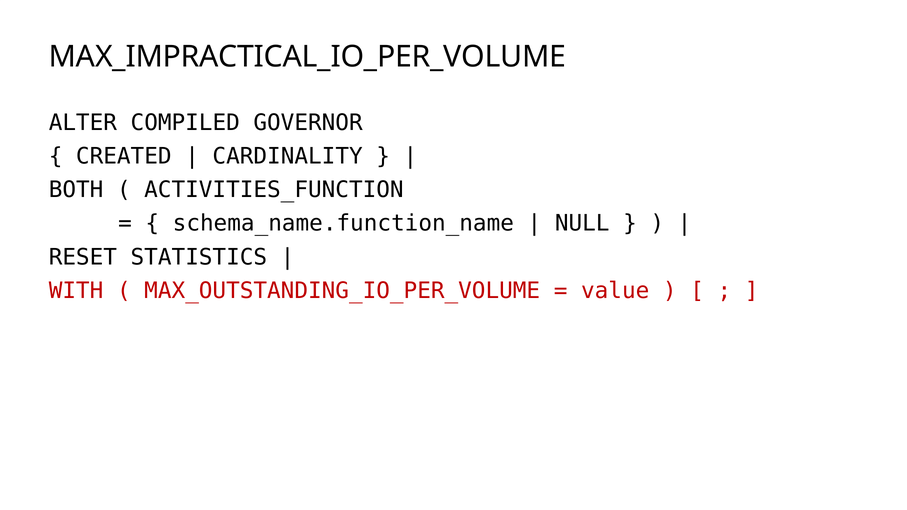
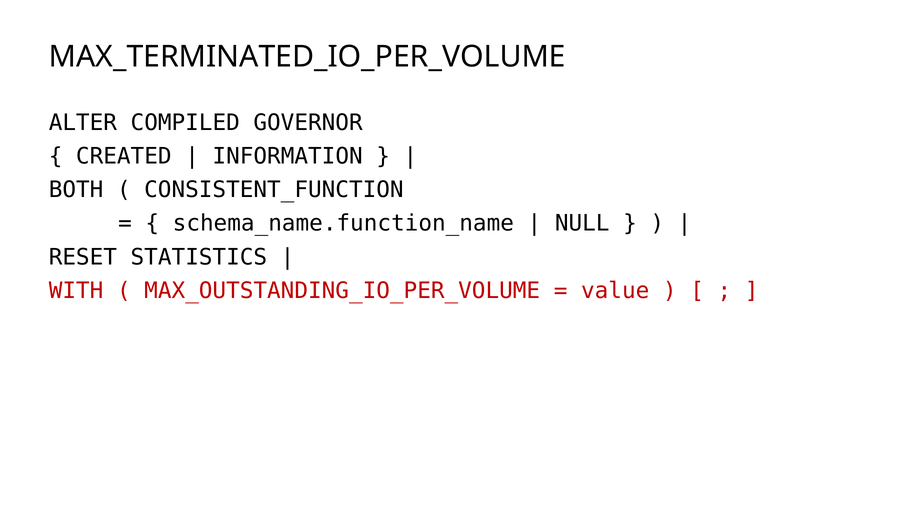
MAX_IMPRACTICAL_IO_PER_VOLUME: MAX_IMPRACTICAL_IO_PER_VOLUME -> MAX_TERMINATED_IO_PER_VOLUME (307, 57)
CARDINALITY: CARDINALITY -> INFORMATION (288, 156)
ACTIVITIES_FUNCTION: ACTIVITIES_FUNCTION -> CONSISTENT_FUNCTION (274, 190)
